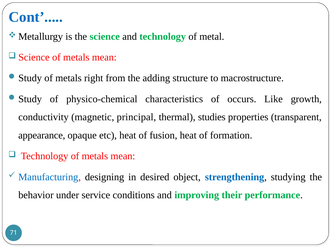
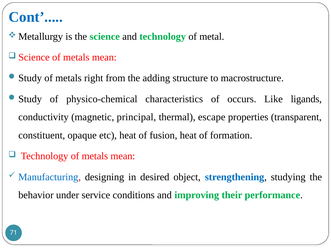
growth: growth -> ligands (306, 99)
studies: studies -> escape (212, 117)
appearance: appearance -> constituent (42, 135)
